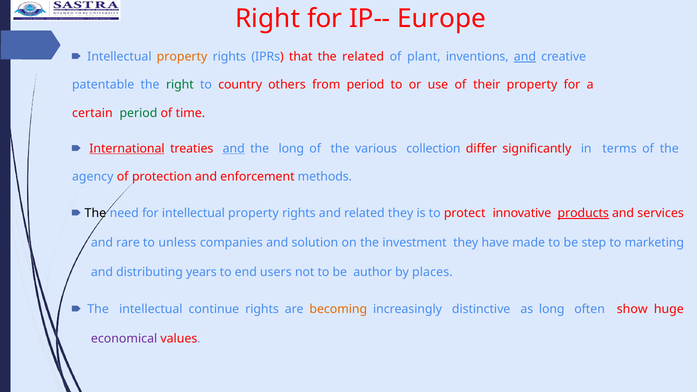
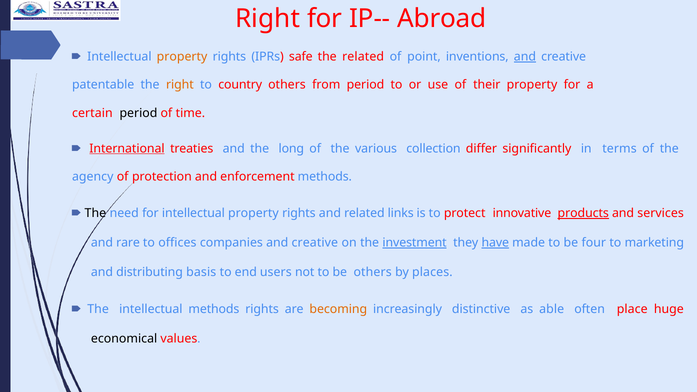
Europe: Europe -> Abroad (442, 18)
that: that -> safe (301, 57)
plant: plant -> point (424, 57)
right colour: green -> orange (180, 85)
period colour: green -> black (138, 113)
and underline: present -> none (234, 148)
related they: they -> links (401, 213)
unless: unless -> offices (177, 243)
companies and solution: solution -> creative (315, 243)
investment underline: none -> present (415, 243)
have underline: none -> present (495, 243)
step: step -> four (594, 243)
years: years -> basis (201, 272)
be author: author -> others (373, 272)
intellectual continue: continue -> methods (214, 309)
as long: long -> able (552, 309)
show: show -> place (632, 309)
economical colour: purple -> black (124, 339)
